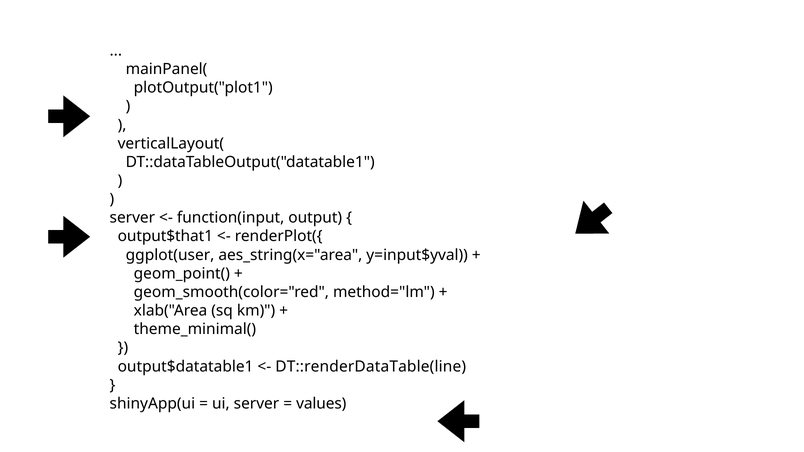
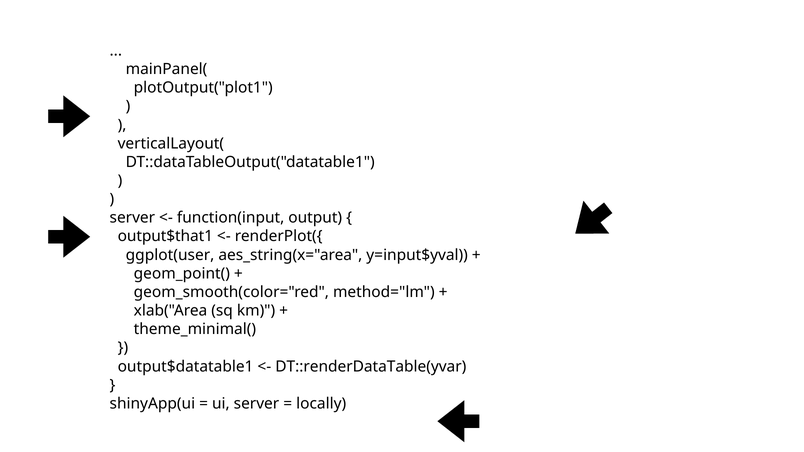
DT::renderDataTable(line: DT::renderDataTable(line -> DT::renderDataTable(yvar (371, 367)
values: values -> locally (321, 404)
